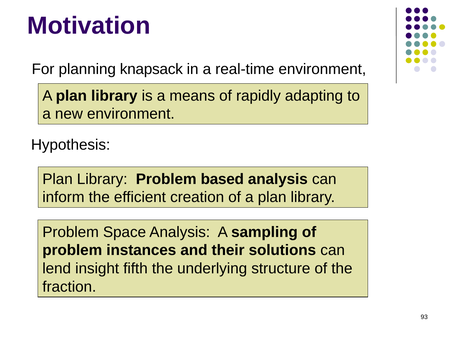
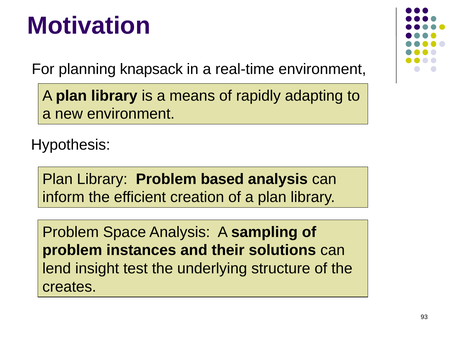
fifth: fifth -> test (135, 269)
fraction: fraction -> creates (69, 287)
